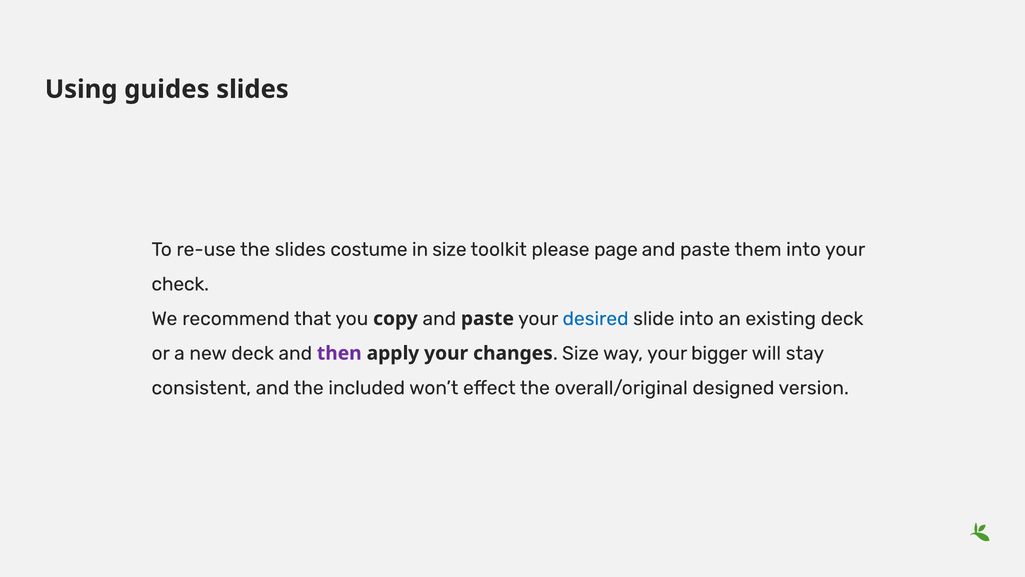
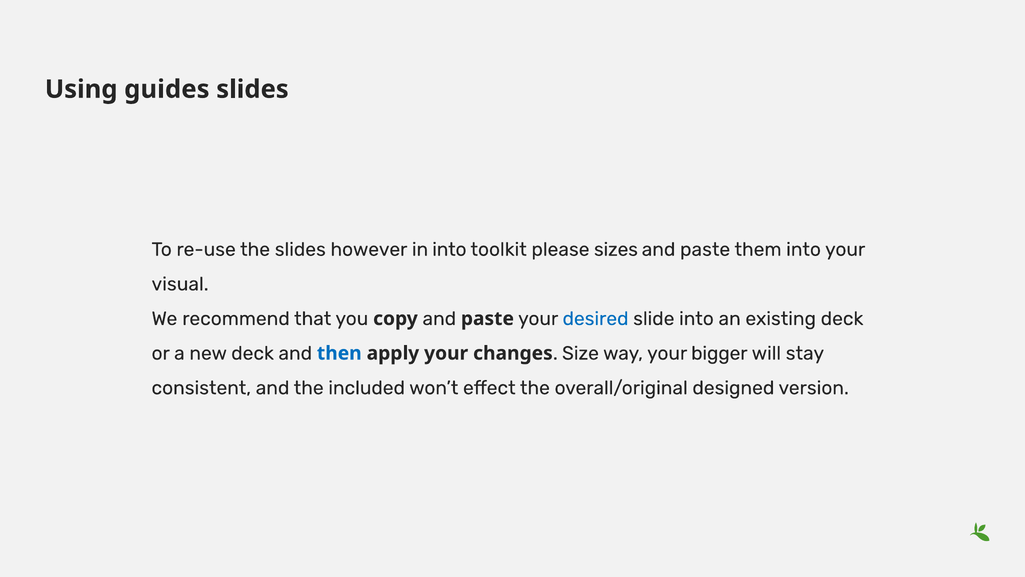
costume: costume -> however (369, 249)
in size: size -> into (449, 249)
page: page -> sizes (616, 249)
check: check -> visual (180, 284)
then colour: purple -> blue (339, 353)
